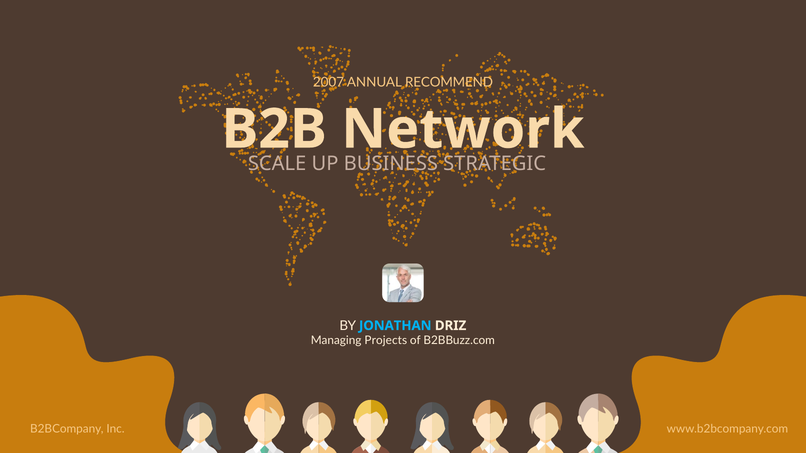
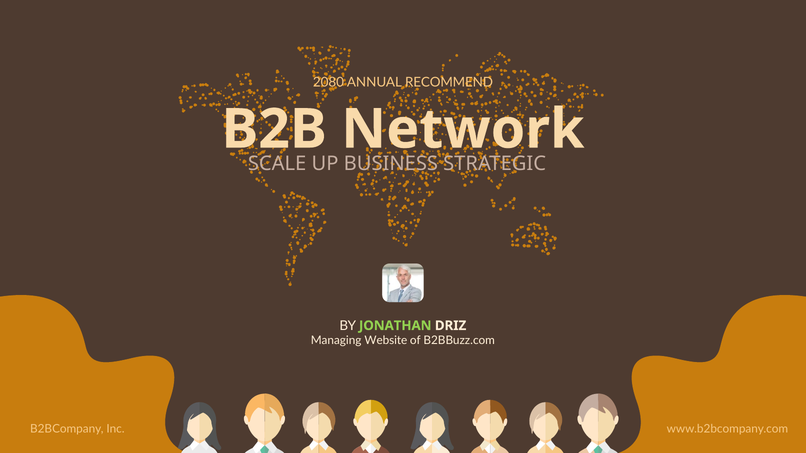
2007: 2007 -> 2080 (328, 82)
JONATHAN colour: light blue -> light green (395, 326)
Projects: Projects -> Website (386, 341)
